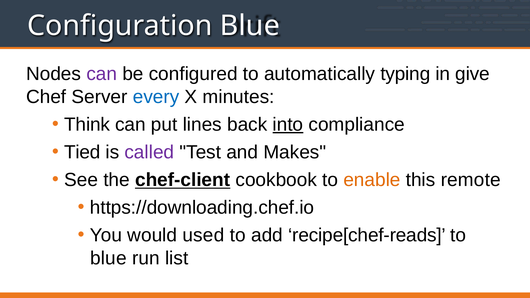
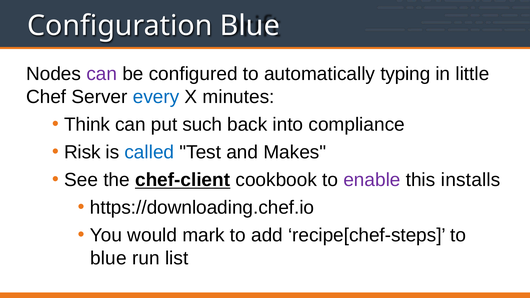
give: give -> little (472, 74)
lines: lines -> such (202, 125)
into underline: present -> none (288, 125)
Tied: Tied -> Risk (82, 152)
called colour: purple -> blue (149, 152)
enable colour: orange -> purple (372, 180)
remote: remote -> installs (471, 180)
used: used -> mark (204, 235)
recipe[chef-reads: recipe[chef-reads -> recipe[chef-steps (367, 235)
